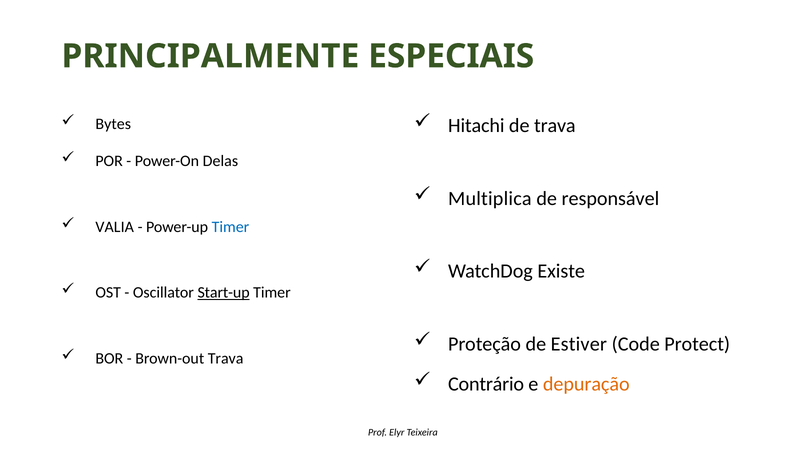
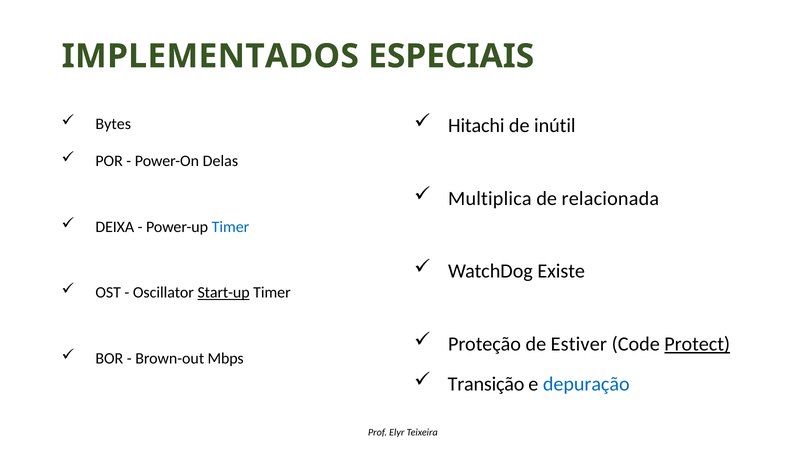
PRINCIPALMENTE: PRINCIPALMENTE -> IMPLEMENTADOS (210, 56)
de trava: trava -> inútil (555, 126)
responsável: responsável -> relacionada (610, 199)
VALIA: VALIA -> DEIXA (115, 227)
Protect underline: none -> present (697, 344)
Brown-out Trava: Trava -> Mbps (226, 359)
Contrário: Contrário -> Transição (486, 385)
depuração colour: orange -> blue (586, 385)
